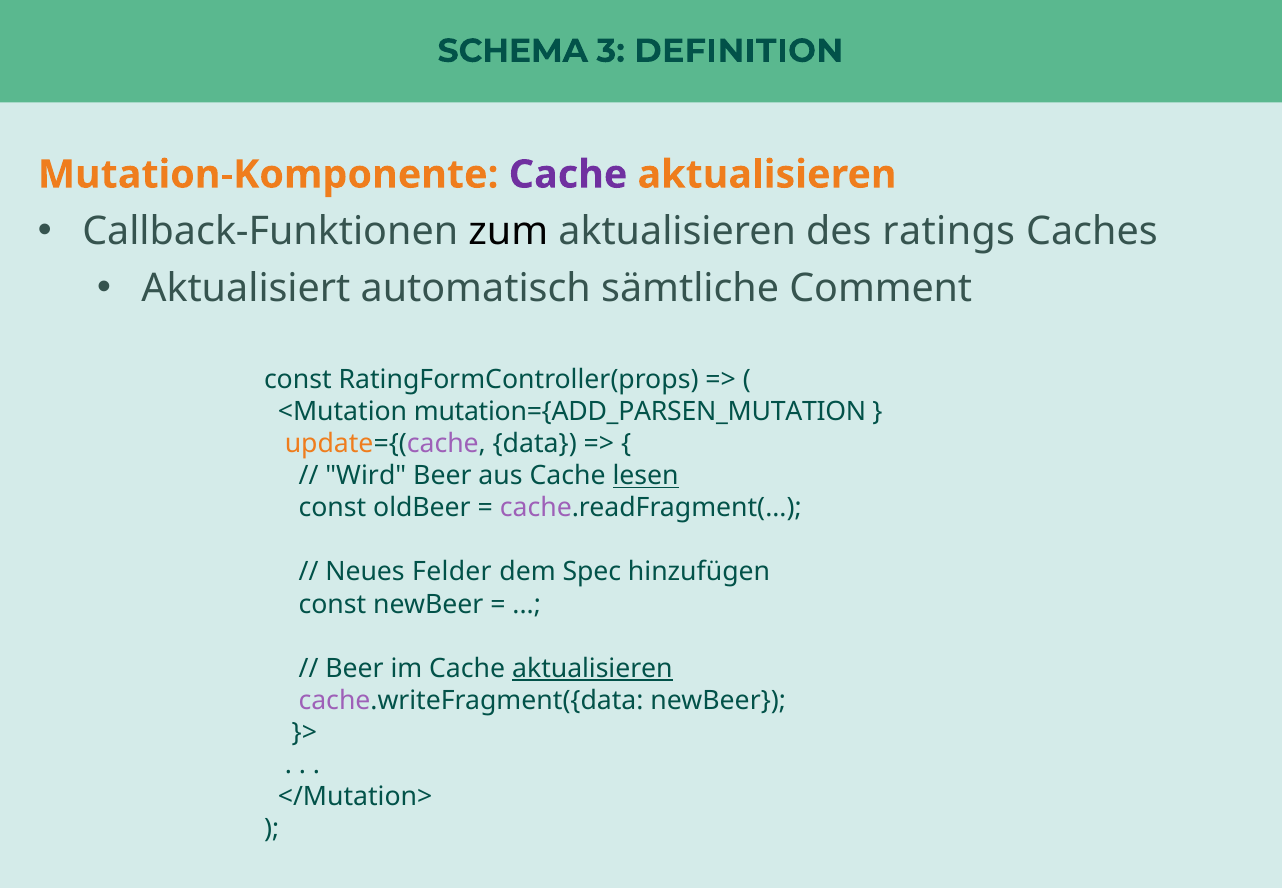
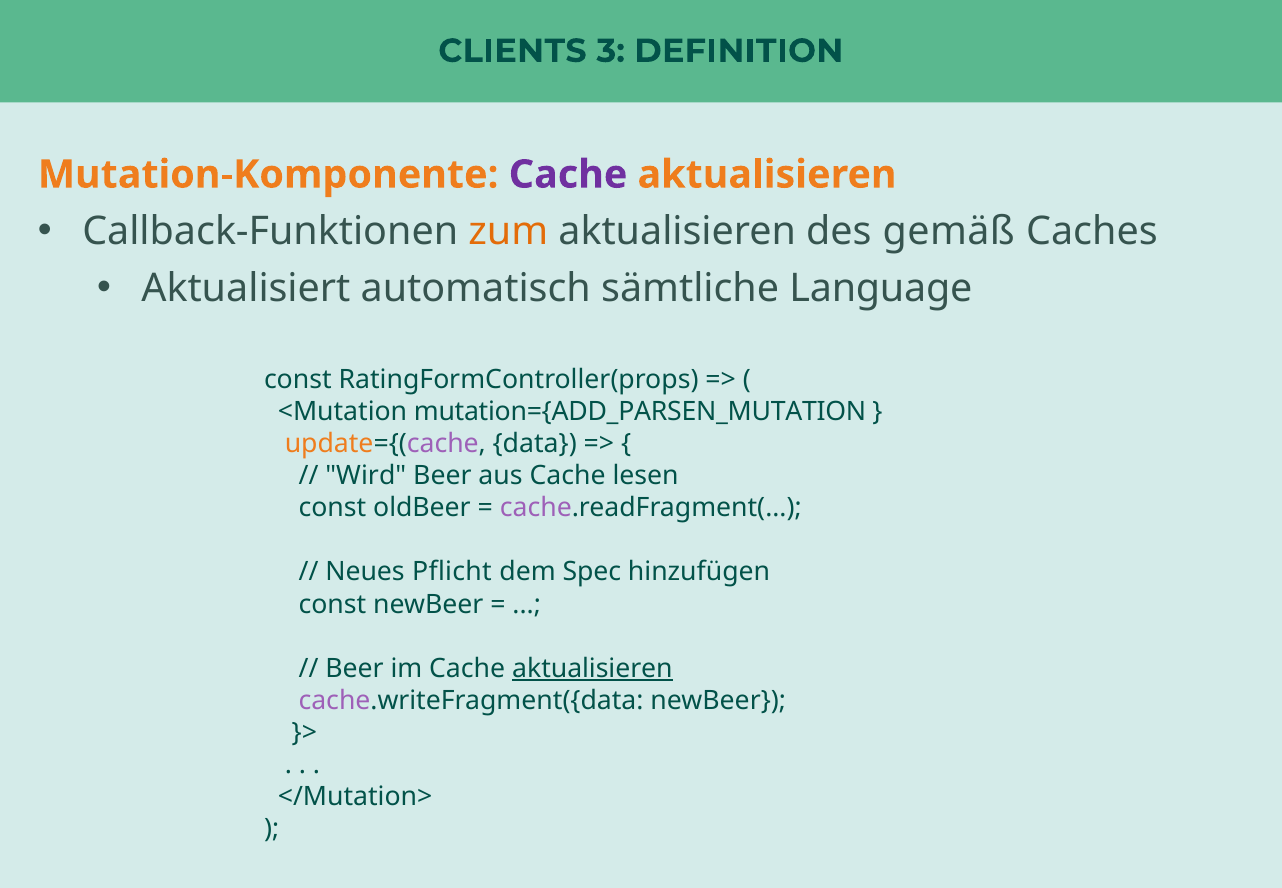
SCHEMA: SCHEMA -> CLIENTS (512, 51)
zum colour: black -> orange (508, 231)
ratings: ratings -> gemäß (949, 231)
Comment: Comment -> Language (881, 288)
lesen underline: present -> none (646, 476)
Felder: Felder -> Pflicht (452, 572)
